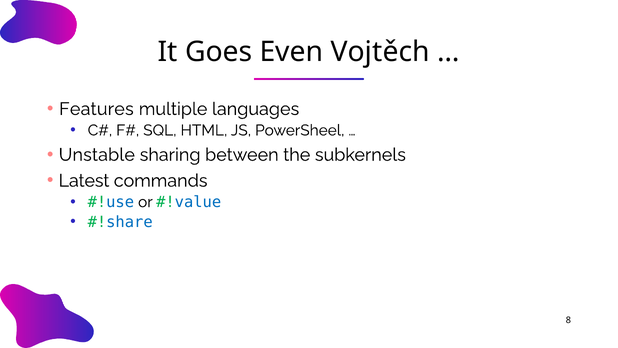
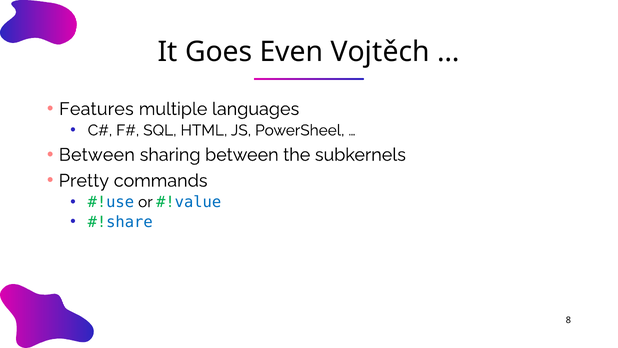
Unstable: Unstable -> Between (97, 155)
Latest: Latest -> Pretty (84, 181)
